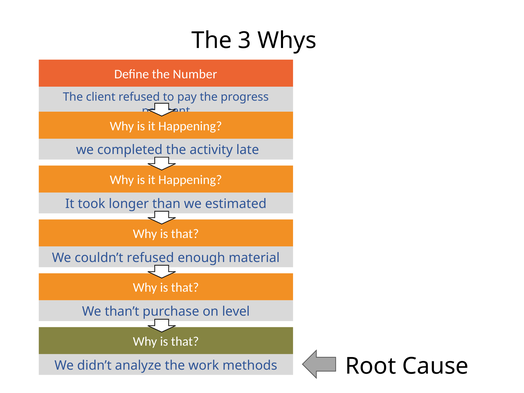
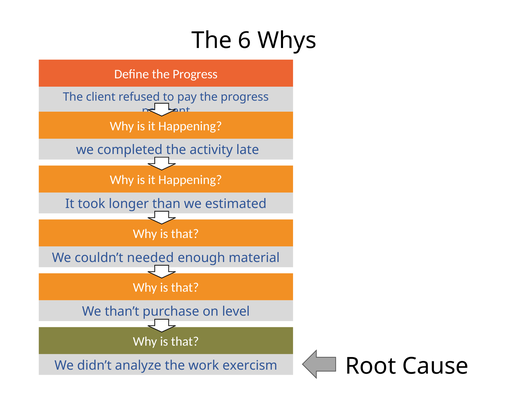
3: 3 -> 6 (245, 40)
Define the Number: Number -> Progress (195, 74)
couldn’t refused: refused -> needed (150, 258)
methods: methods -> exercism (250, 365)
